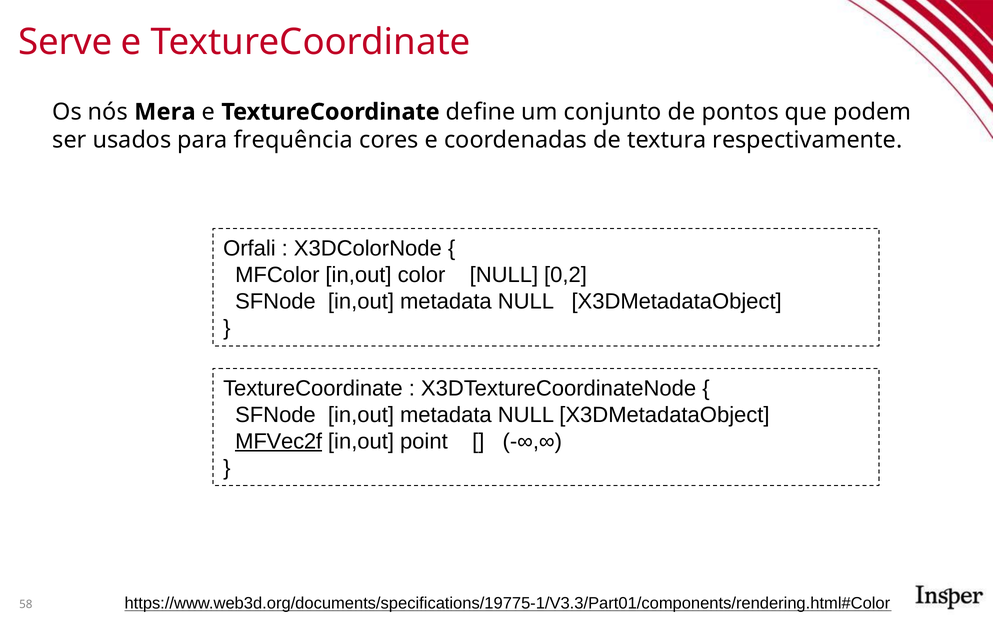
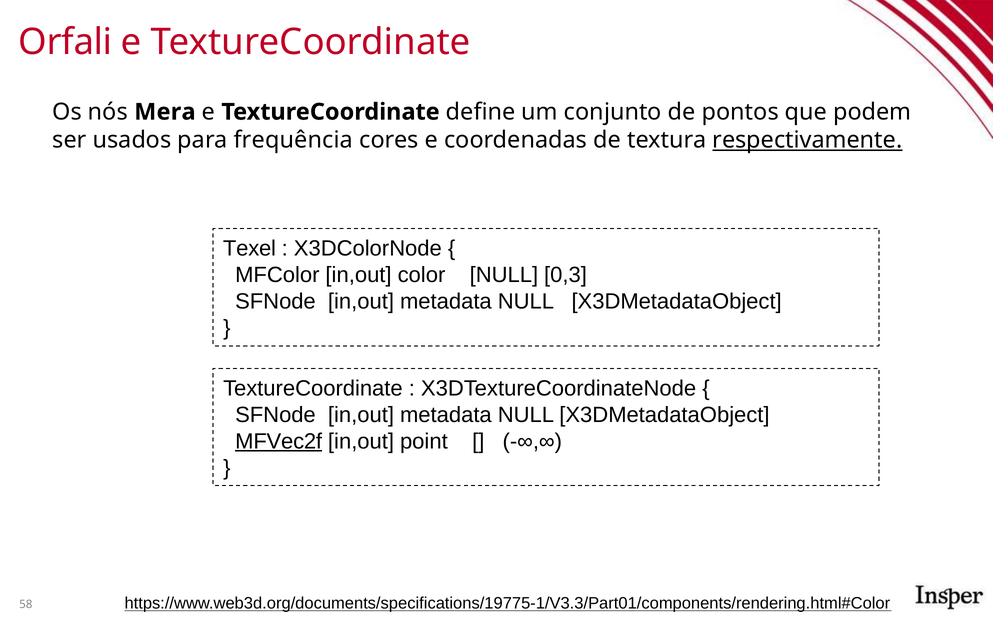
Serve: Serve -> Orfali (65, 42)
respectivamente underline: none -> present (807, 140)
Orfali: Orfali -> Texel (250, 248)
0,2: 0,2 -> 0,3 (565, 275)
